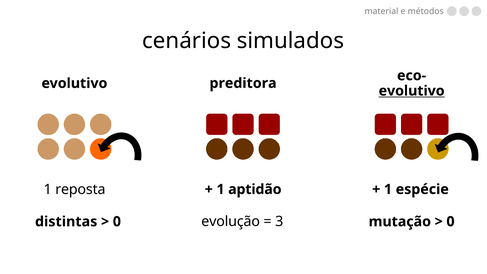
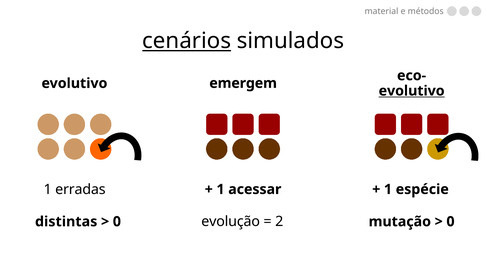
cenários underline: none -> present (187, 41)
preditora: preditora -> emergem (243, 83)
reposta: reposta -> erradas (80, 189)
aptidão: aptidão -> acessar (255, 189)
3: 3 -> 2 (279, 222)
